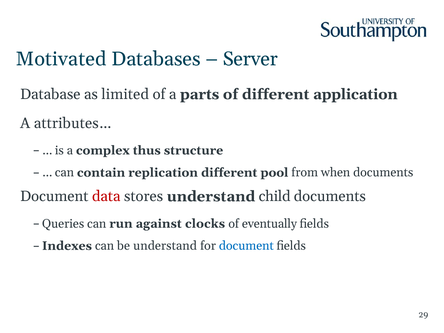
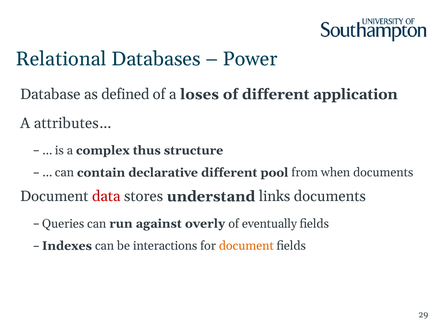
Motivated: Motivated -> Relational (61, 59)
Server: Server -> Power (250, 59)
limited: limited -> defined (125, 94)
parts: parts -> loses (200, 94)
replication: replication -> declarative (163, 173)
child: child -> links (275, 196)
clocks: clocks -> overly (205, 224)
be understand: understand -> interactions (165, 246)
document colour: blue -> orange (246, 246)
